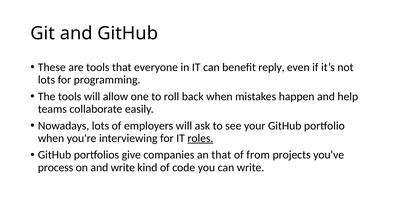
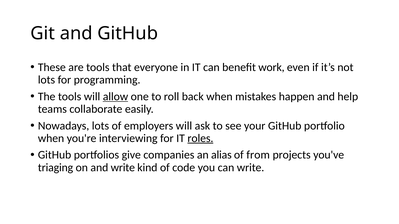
reply: reply -> work (271, 67)
allow underline: none -> present (115, 97)
an that: that -> alias (221, 155)
process: process -> triaging (56, 168)
